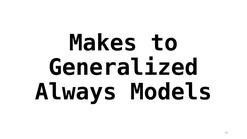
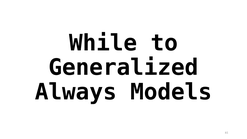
Makes: Makes -> While (103, 43)
